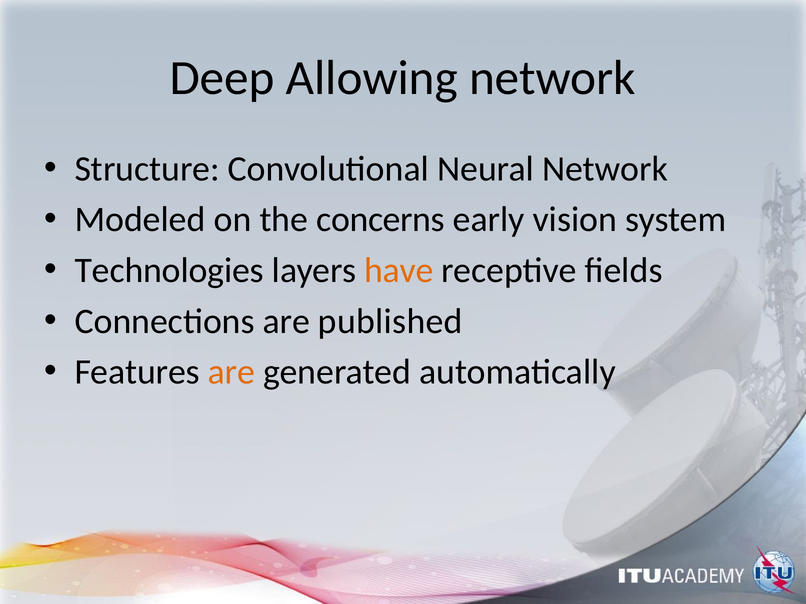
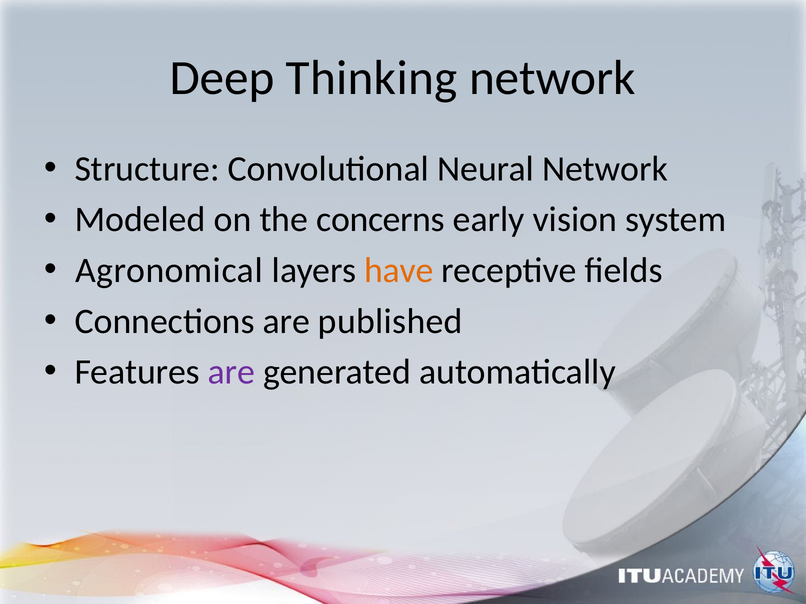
Allowing: Allowing -> Thinking (372, 78)
Technologies: Technologies -> Agronomical (169, 271)
are colour: orange -> purple (232, 372)
